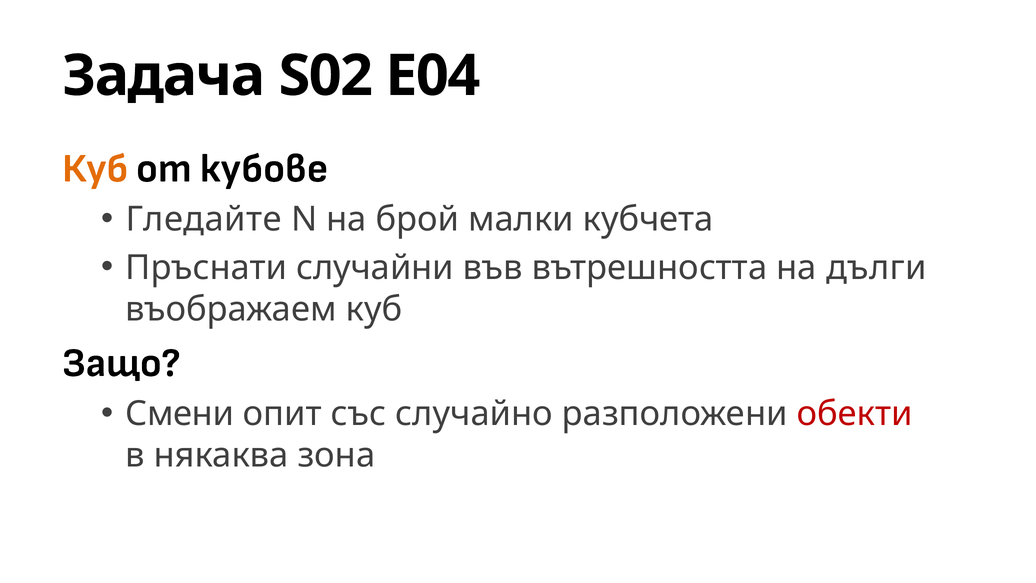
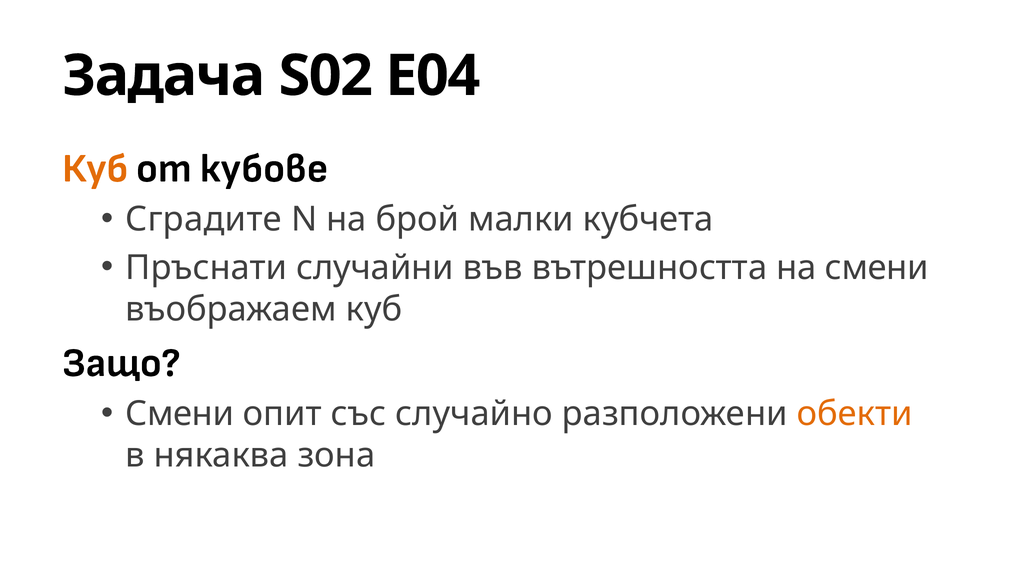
Гледайте: Гледайте -> Сградите (204, 219)
на дълги: дълги -> смени (877, 268)
обекти colour: red -> orange (855, 414)
